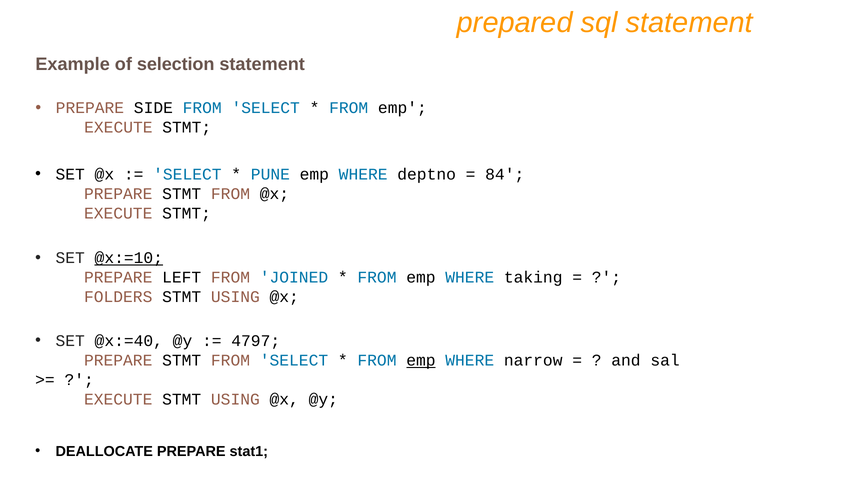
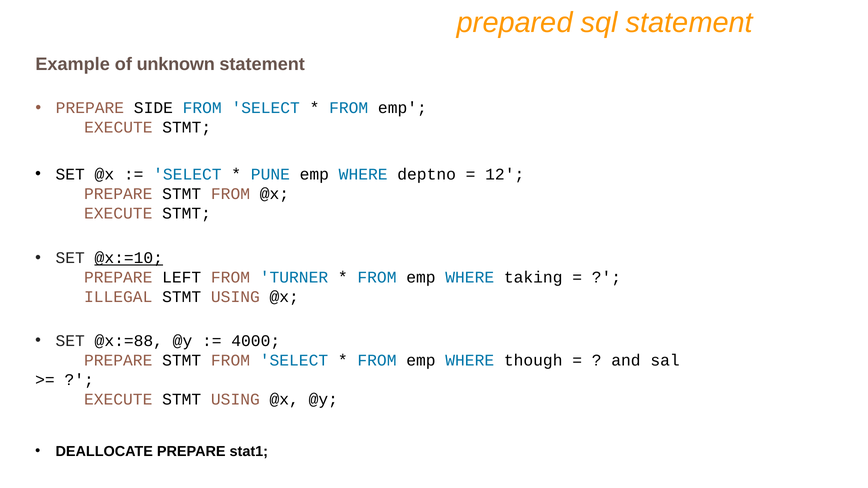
selection: selection -> unknown (176, 64)
84: 84 -> 12 (505, 175)
JOINED: JOINED -> TURNER (294, 278)
FOLDERS: FOLDERS -> ILLEGAL (118, 297)
@x:=40: @x:=40 -> @x:=88 (129, 341)
4797: 4797 -> 4000 (256, 341)
emp underline: present -> none (421, 361)
narrow: narrow -> though (533, 361)
